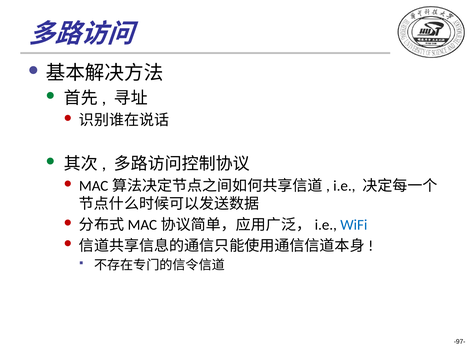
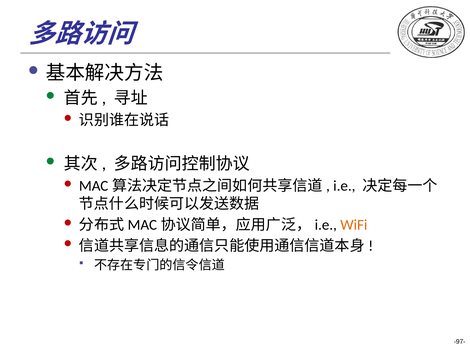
WiFi colour: blue -> orange (354, 225)
